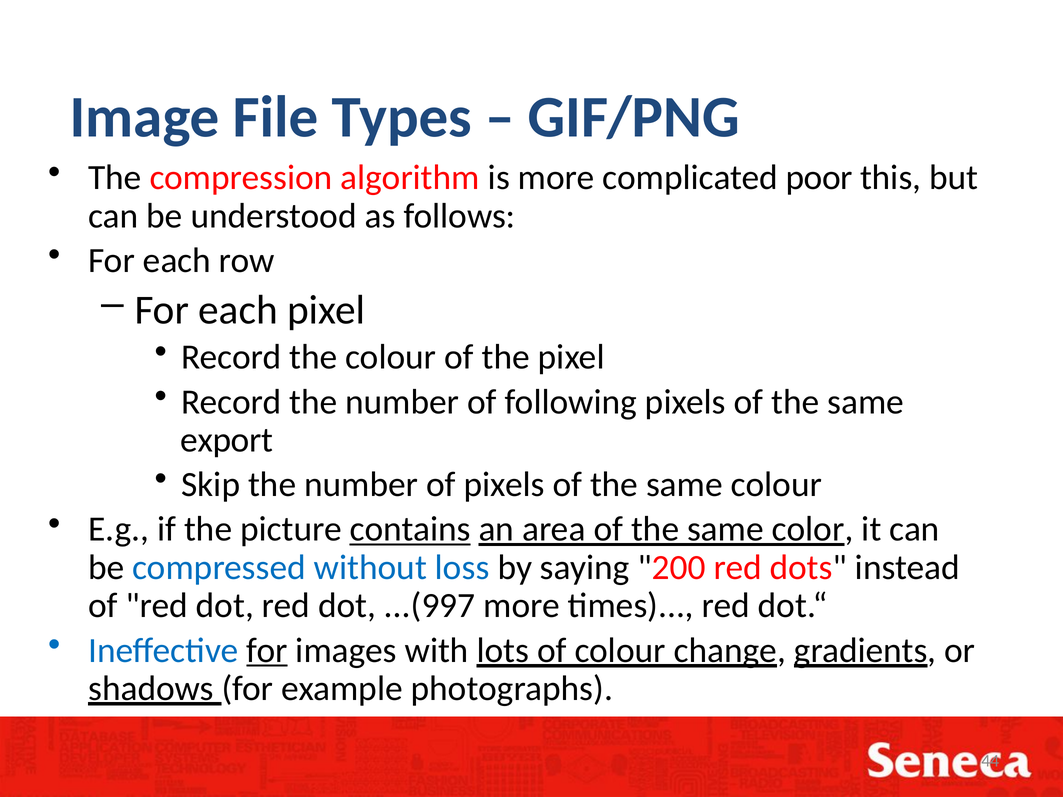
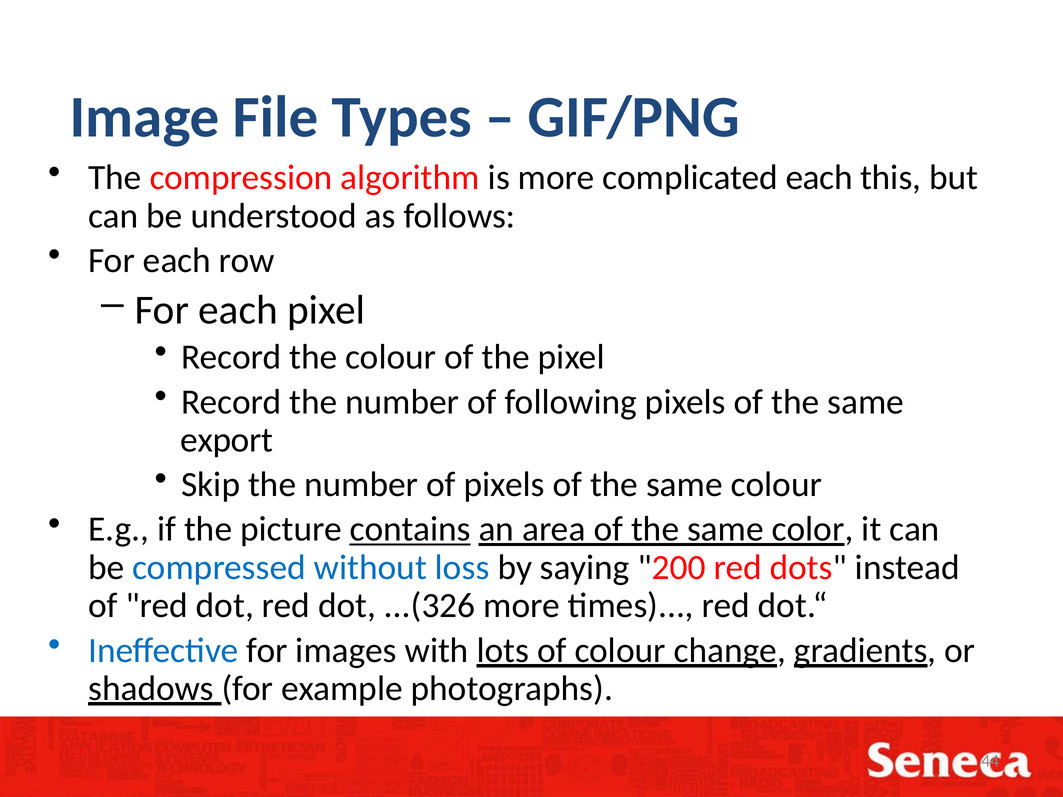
complicated poor: poor -> each (819, 178)
...(997: ...(997 -> ...(326 (430, 606)
for underline: present -> none (267, 651)
